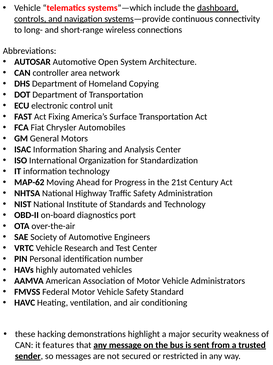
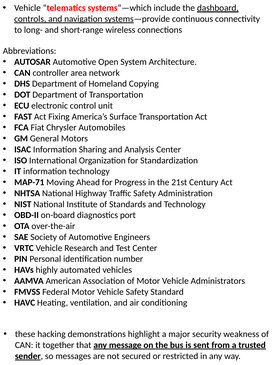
MAP-62: MAP-62 -> MAP-71 (29, 182)
features: features -> together (58, 344)
